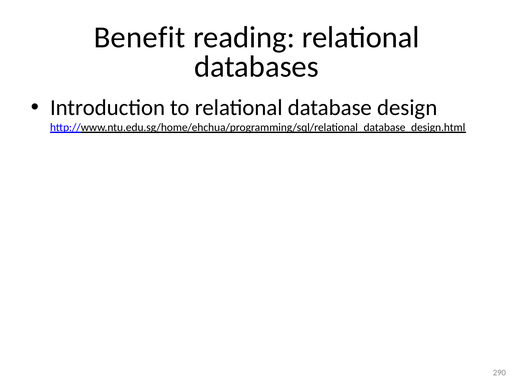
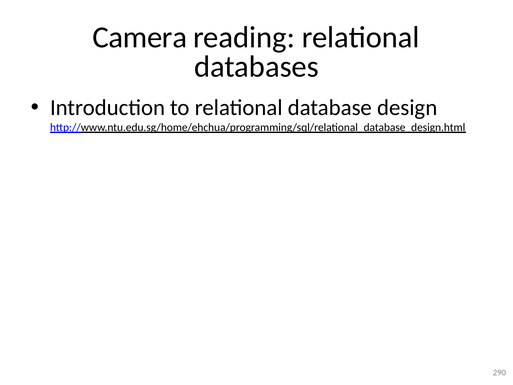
Benefit: Benefit -> Camera (140, 37)
